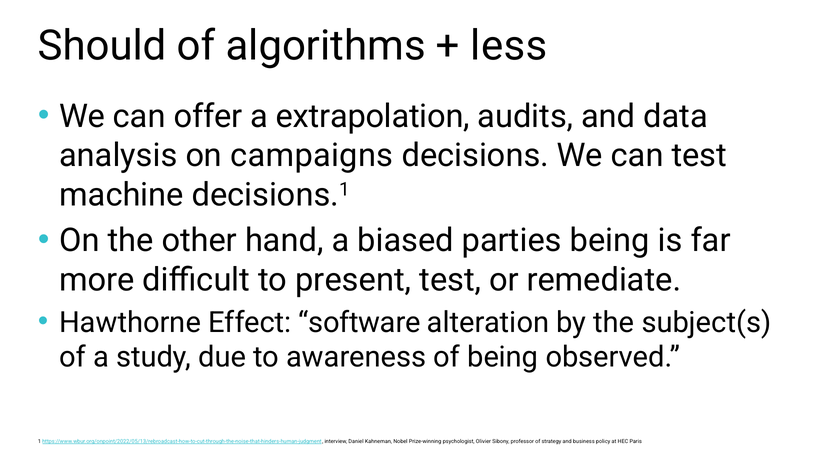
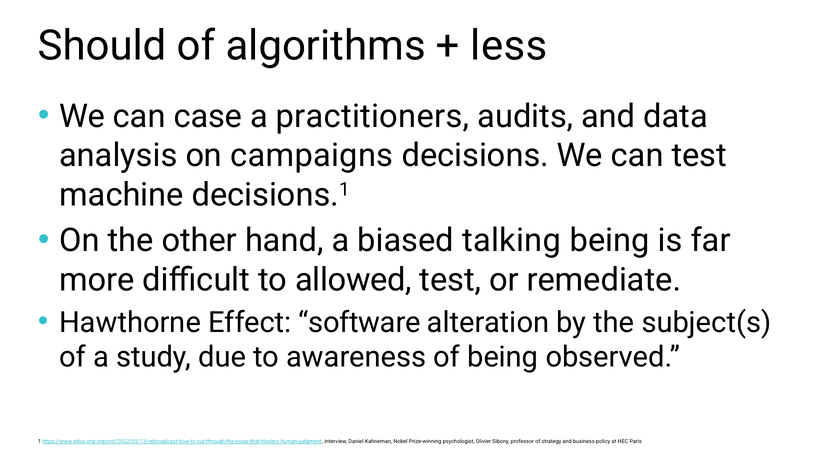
offer: offer -> case (208, 117)
extrapolation: extrapolation -> practitioners (372, 117)
parties: parties -> talking (512, 241)
present: present -> allowed (353, 280)
